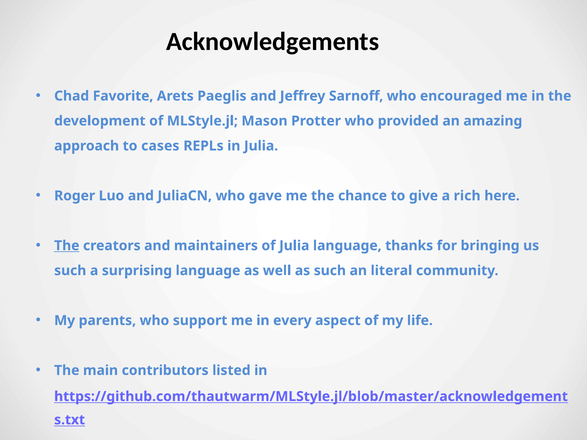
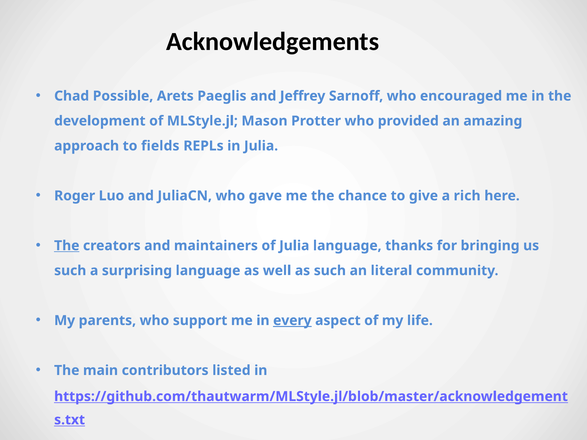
Favorite: Favorite -> Possible (123, 96)
cases: cases -> fields (160, 146)
every underline: none -> present (292, 321)
